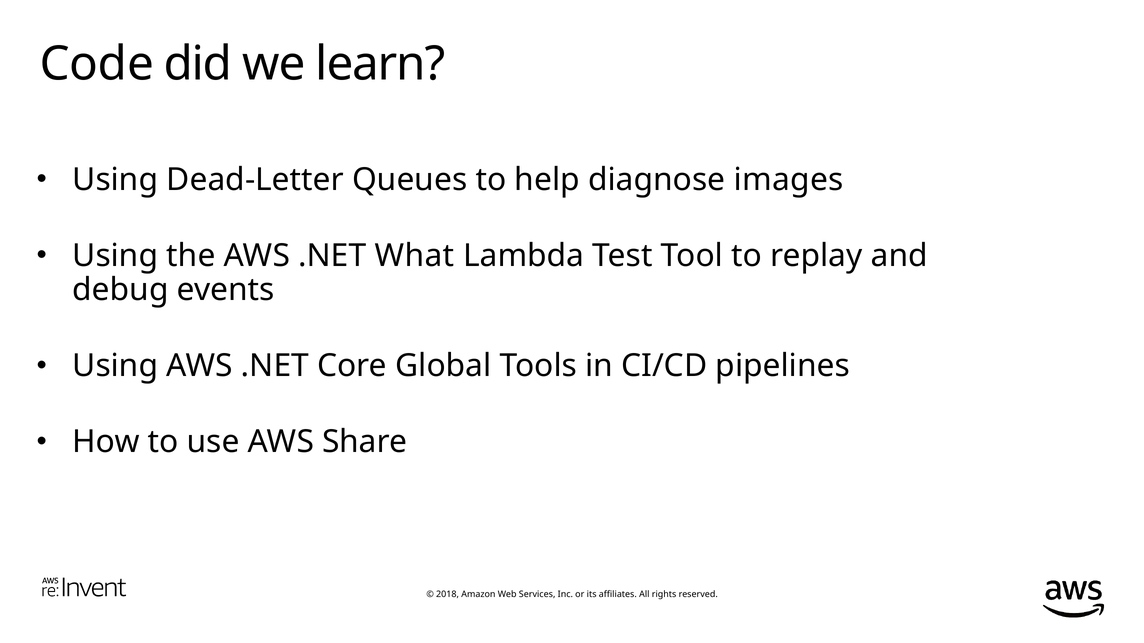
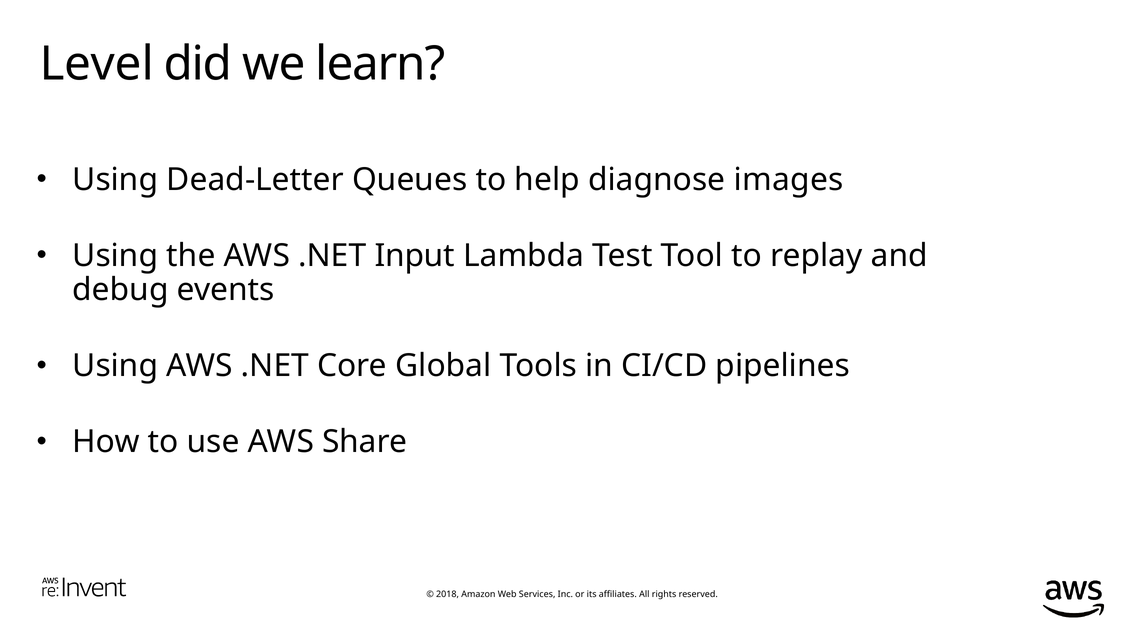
Code: Code -> Level (97, 64)
What: What -> Input (415, 256)
